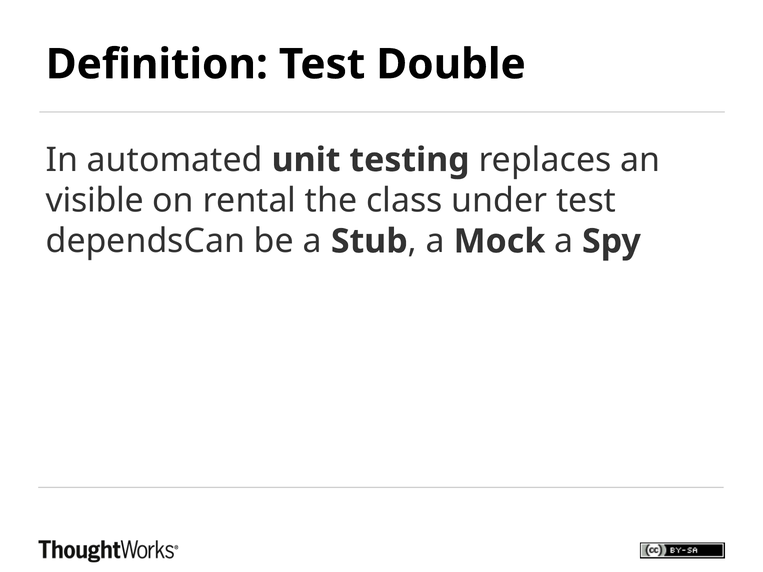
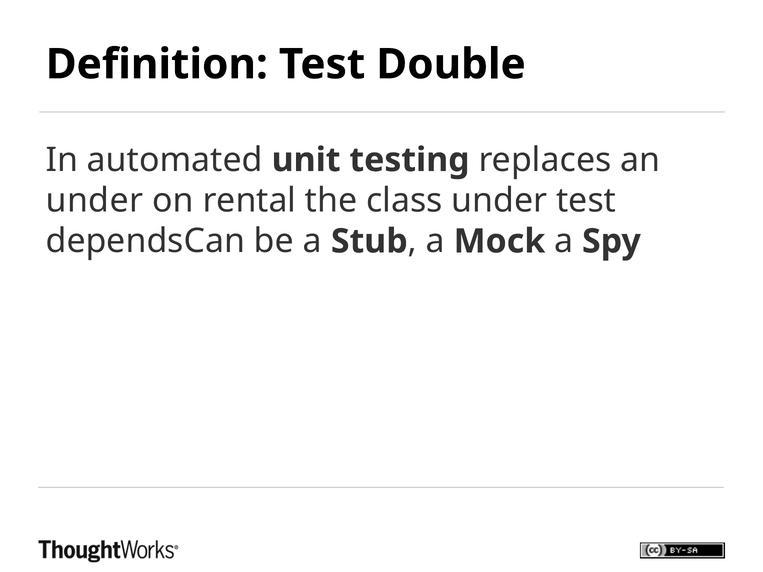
visible: visible -> under (94, 201)
